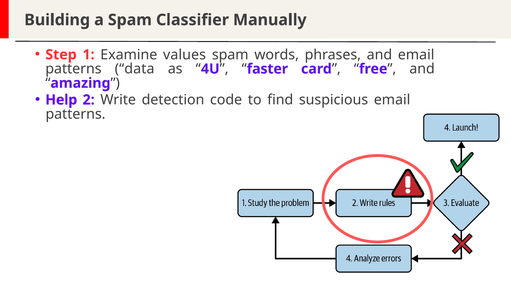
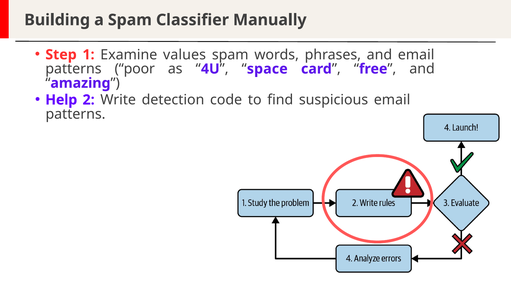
data: data -> poor (135, 69)
faster: faster -> space (267, 69)
